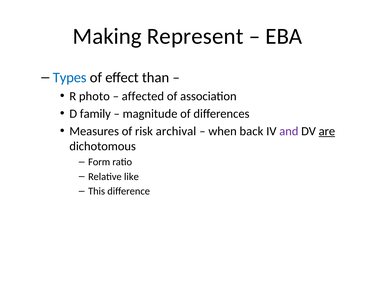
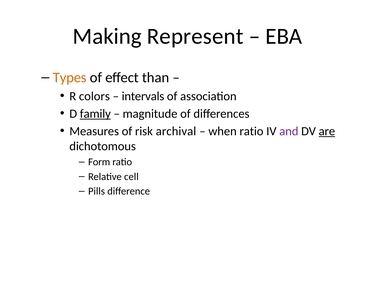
Types colour: blue -> orange (70, 77)
photo: photo -> colors (94, 96)
affected: affected -> intervals (143, 96)
family underline: none -> present (95, 113)
when back: back -> ratio (251, 131)
like: like -> cell (131, 176)
This: This -> Pills (97, 191)
